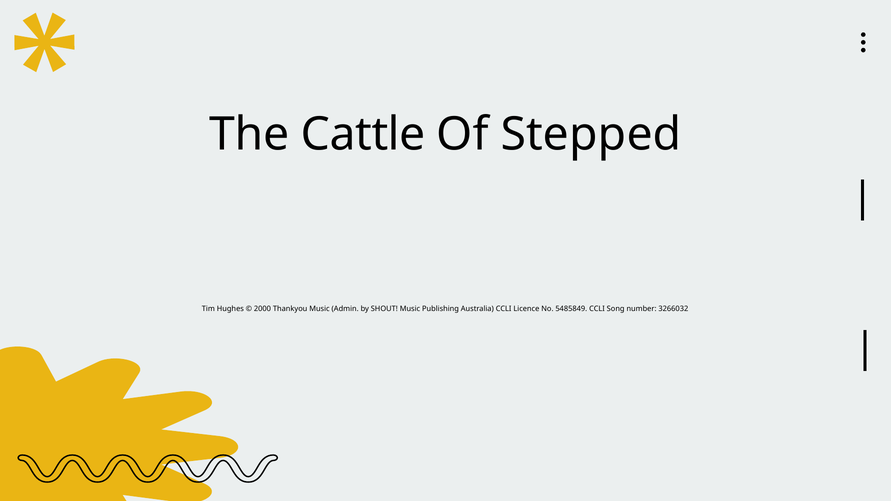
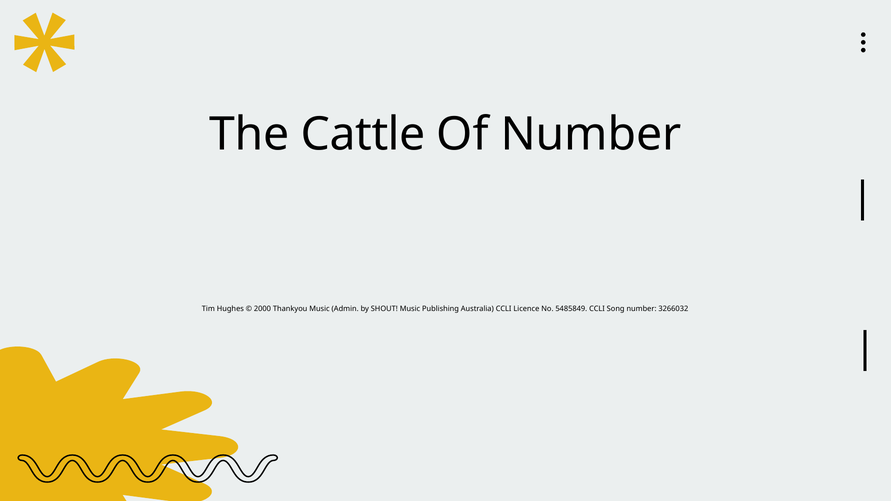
Of Stepped: Stepped -> Number (591, 135)
